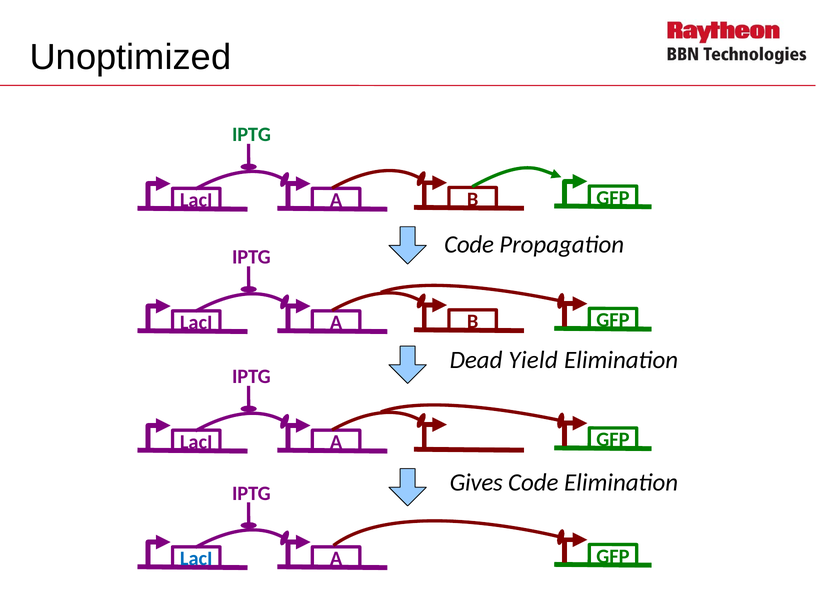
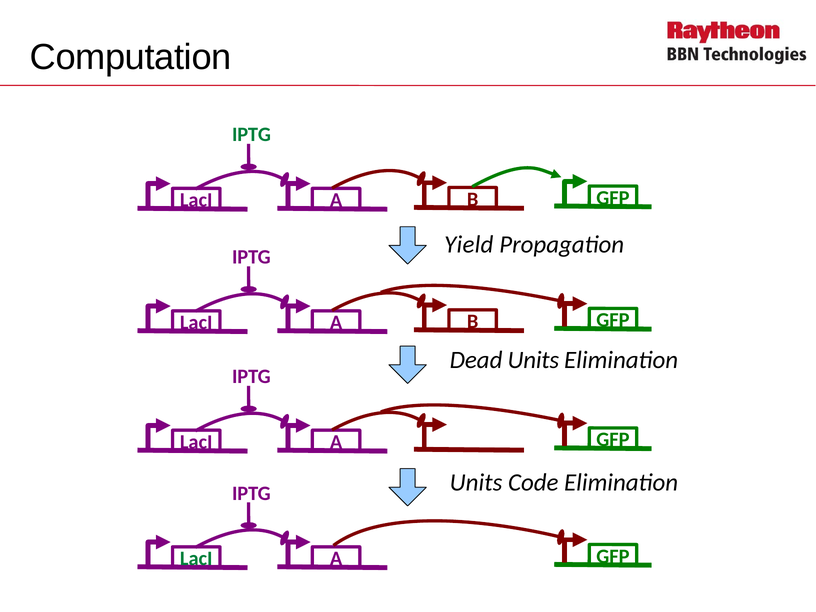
Unoptimized: Unoptimized -> Computation (131, 57)
Code: Code -> Yield (469, 245)
Dead Yield: Yield -> Units (533, 360)
Gives: Gives -> Units (476, 482)
LacI colour: blue -> green (196, 559)
